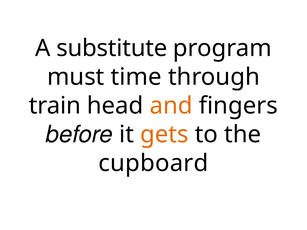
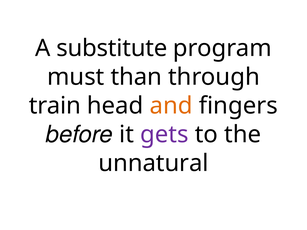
time: time -> than (136, 77)
gets colour: orange -> purple (164, 135)
cupboard: cupboard -> unnatural (154, 163)
